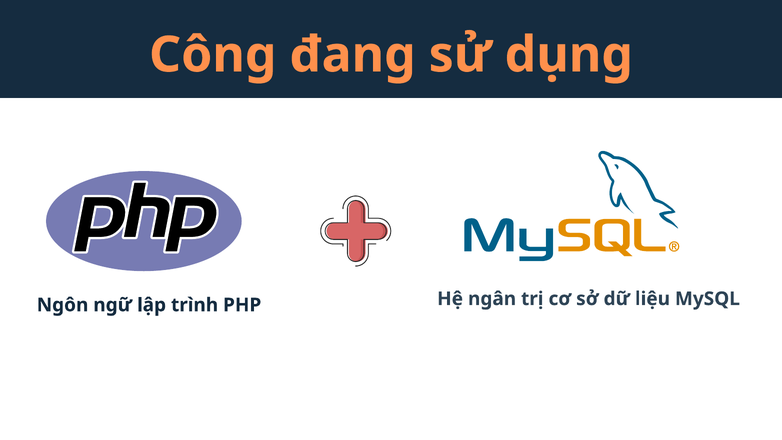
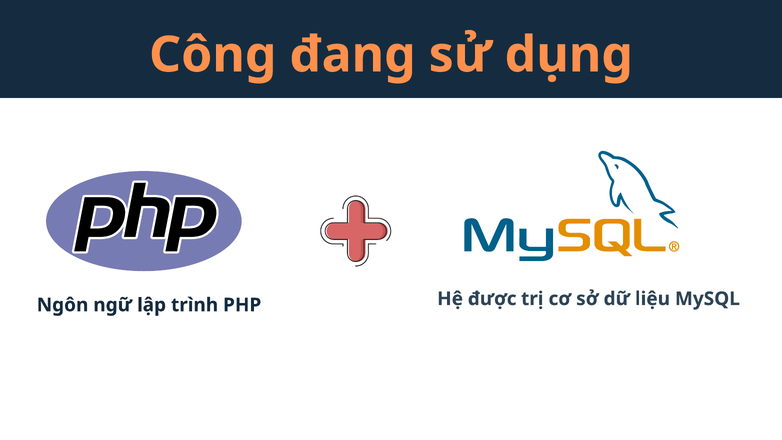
ngân: ngân -> được (492, 299)
